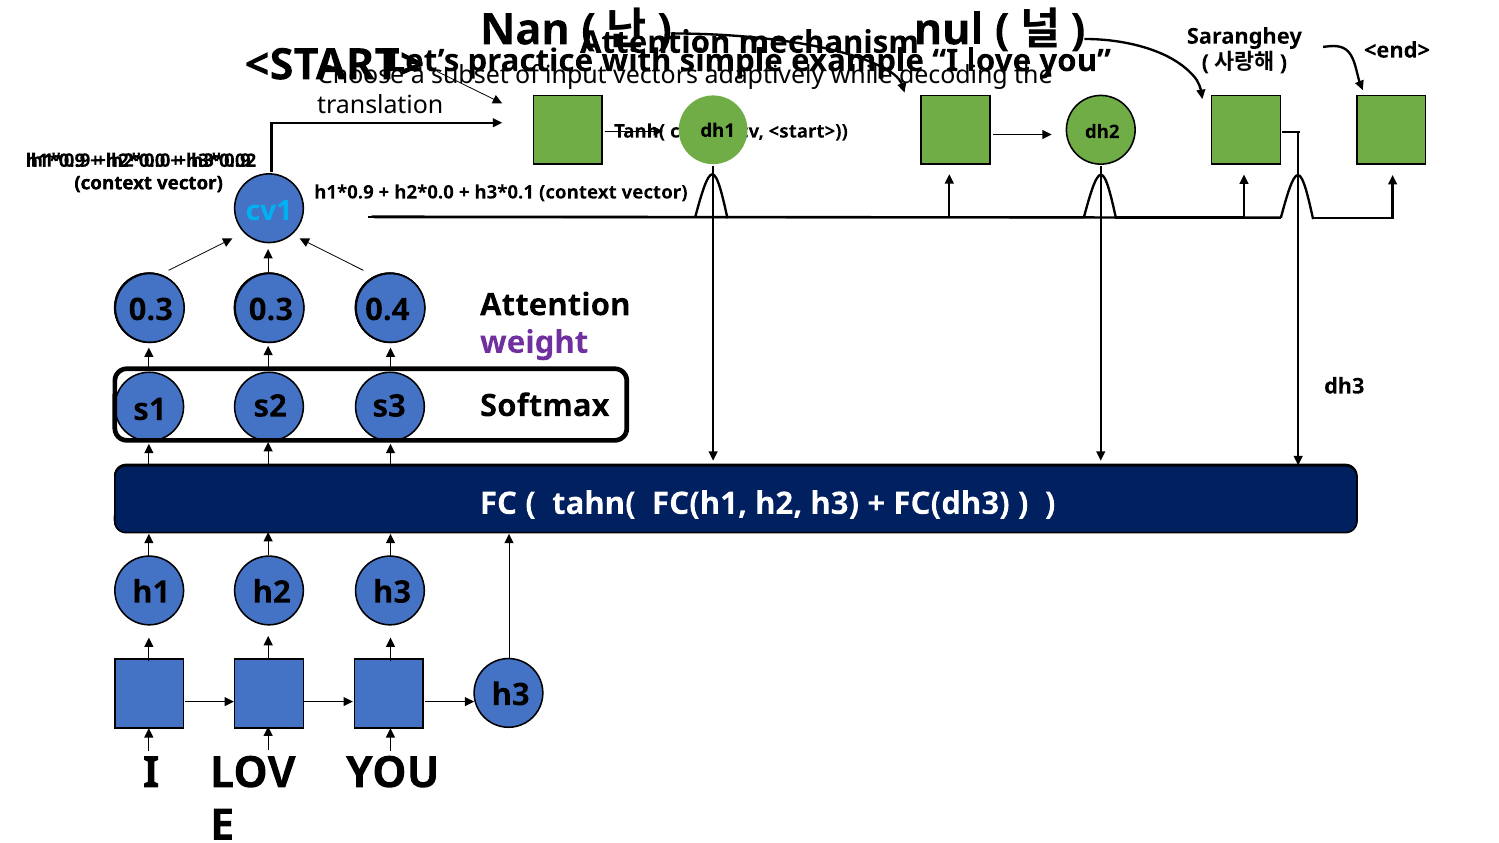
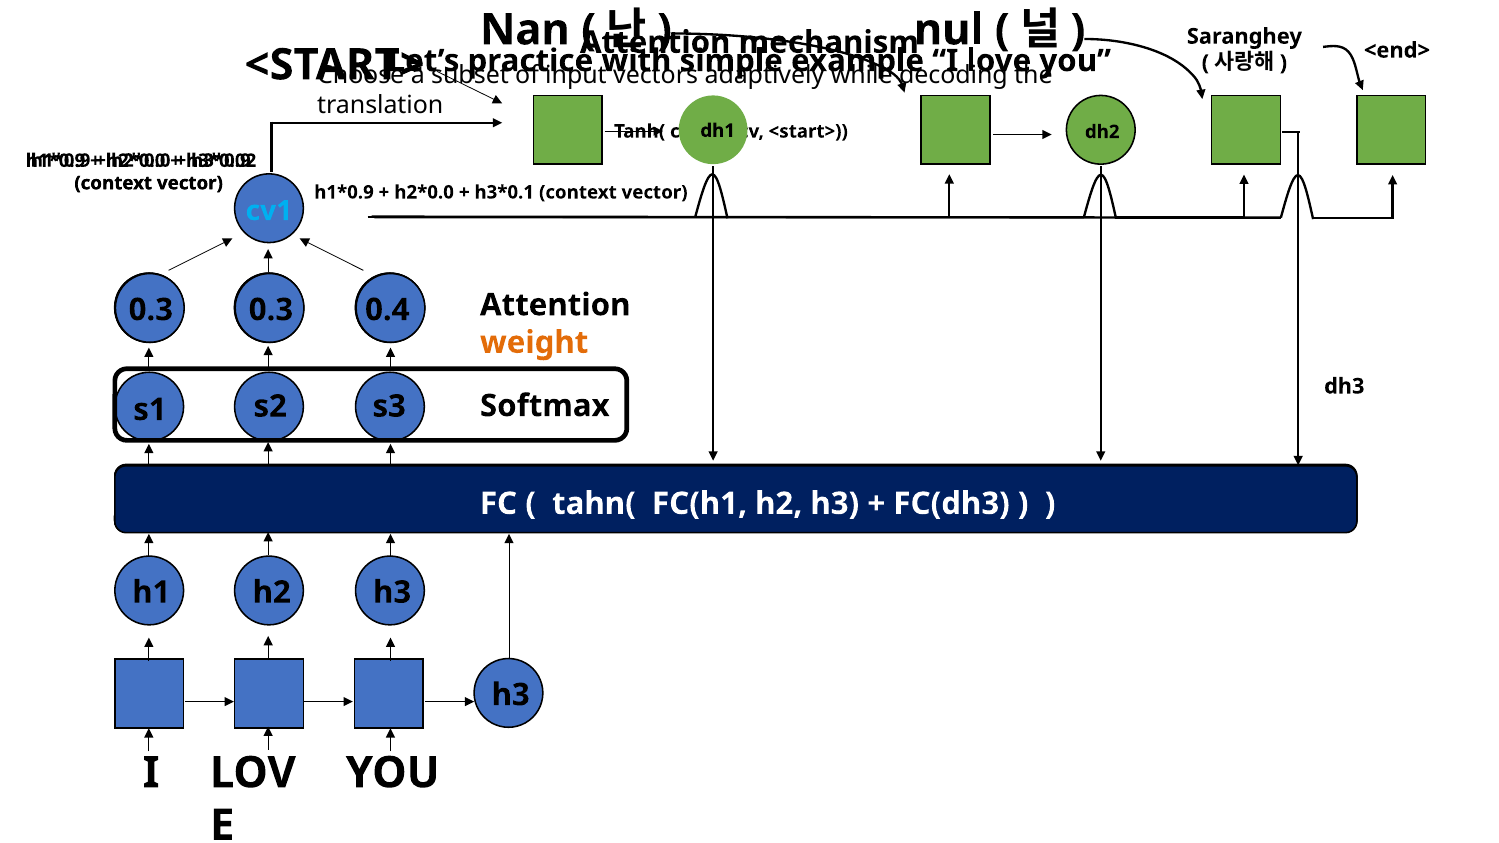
weight colour: purple -> orange (534, 343)
